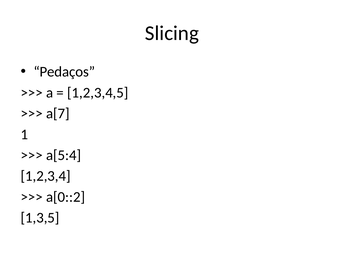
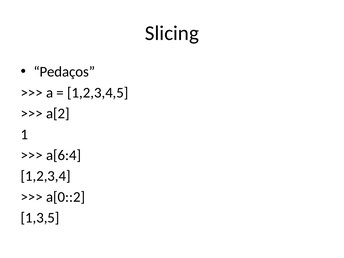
a[7: a[7 -> a[2 (58, 114)
a[5:4: a[5:4 -> a[6:4 (64, 155)
